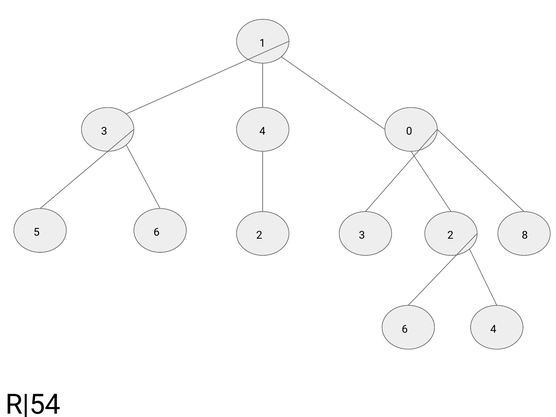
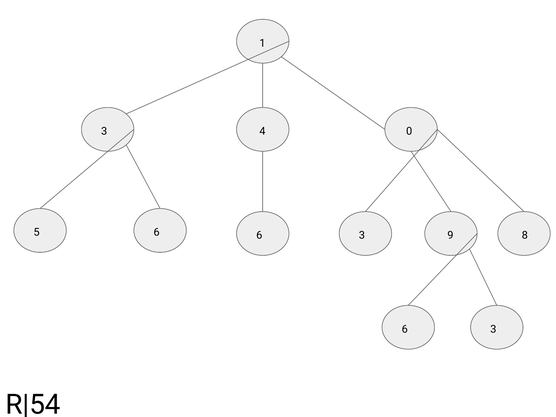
6 2: 2 -> 6 (259, 235)
3 2: 2 -> 9 (450, 235)
6 4: 4 -> 3 (493, 329)
